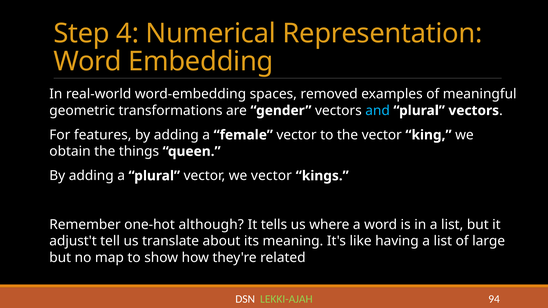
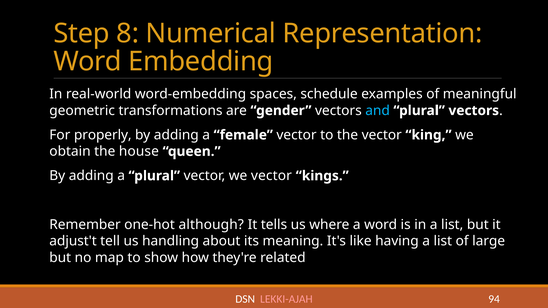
4: 4 -> 8 (128, 33)
removed: removed -> schedule (329, 94)
features: features -> properly (103, 135)
things: things -> house (139, 152)
translate: translate -> handling (171, 241)
LEKKI-AJAH colour: light green -> pink (286, 299)
